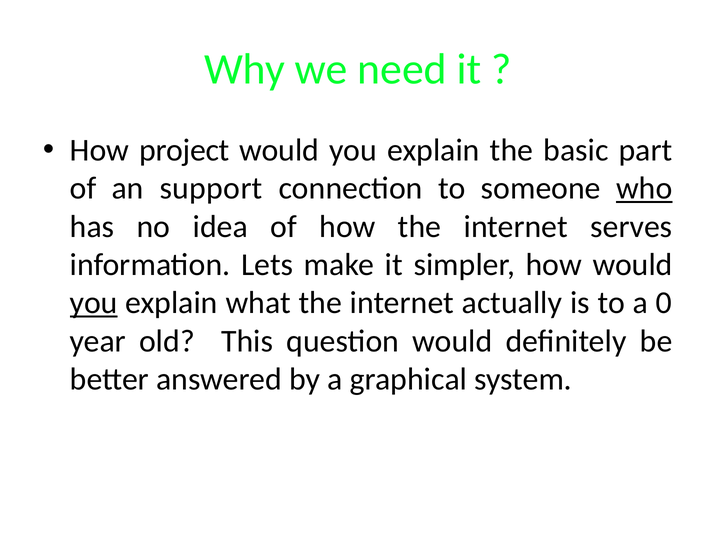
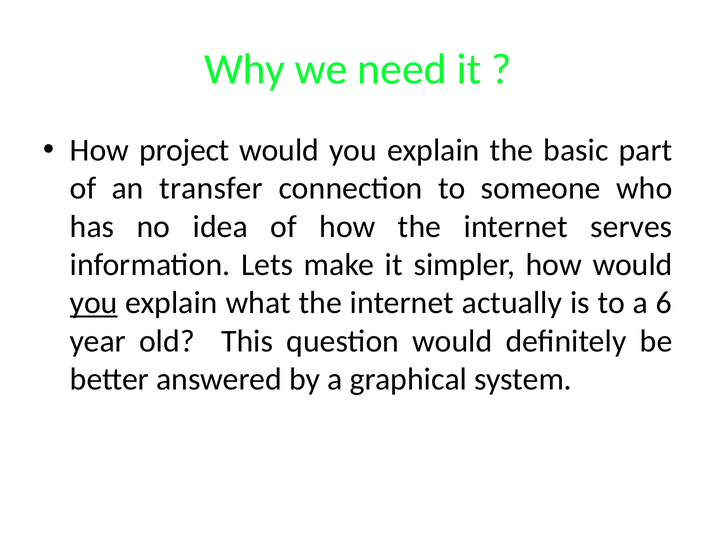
support: support -> transfer (211, 188)
who underline: present -> none (644, 188)
0: 0 -> 6 (664, 303)
